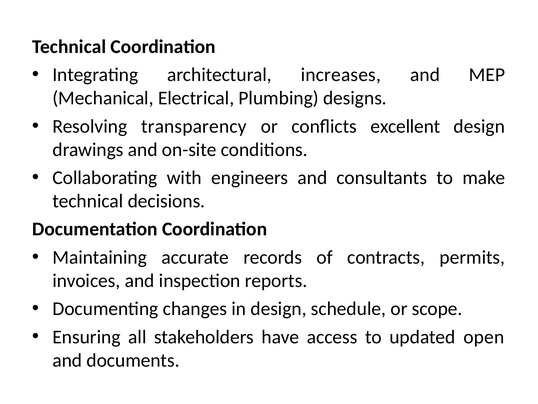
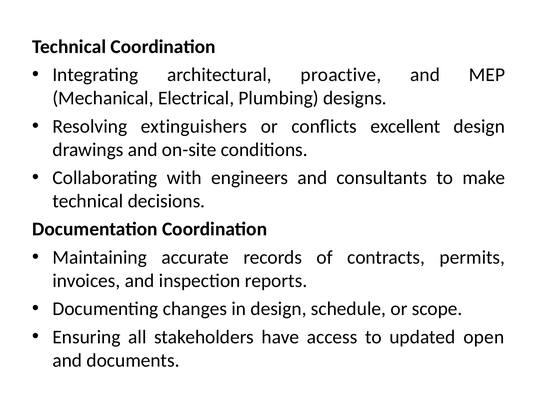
increases: increases -> proactive (341, 75)
transparency: transparency -> extinguishers (194, 126)
